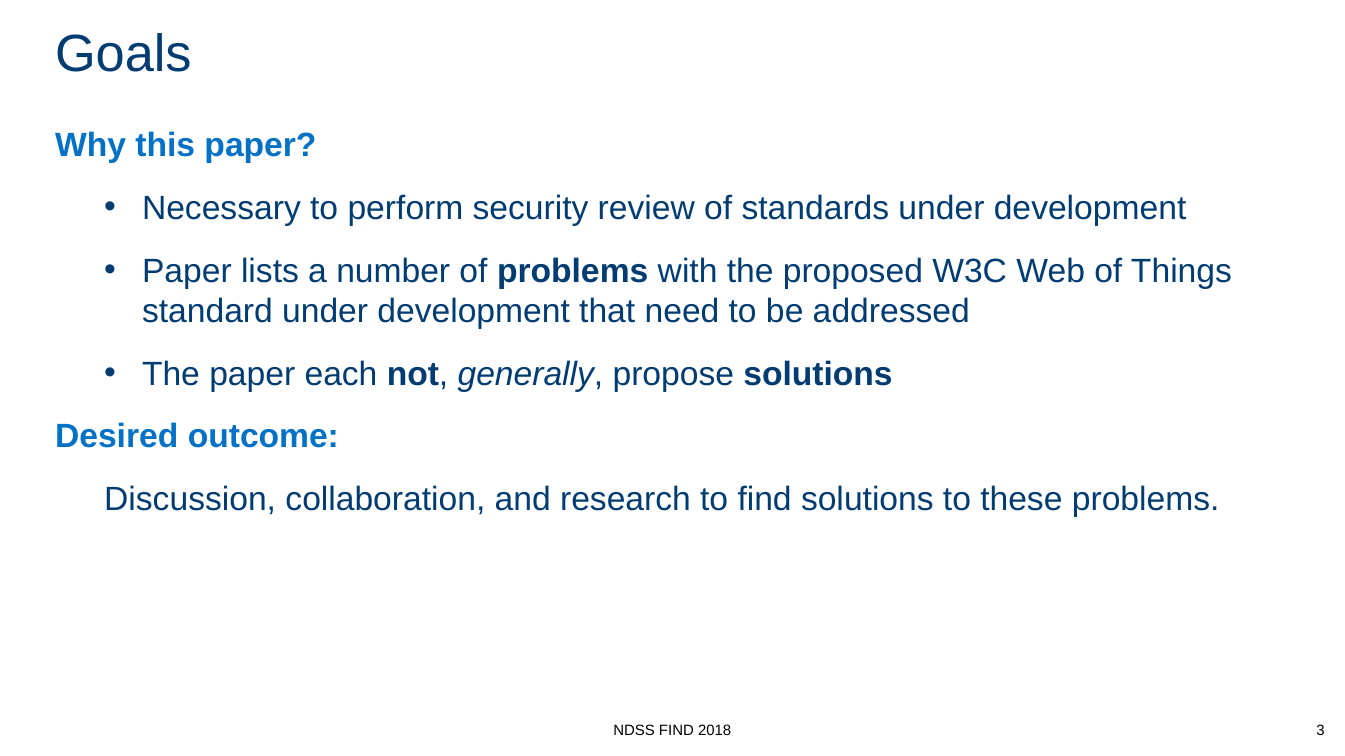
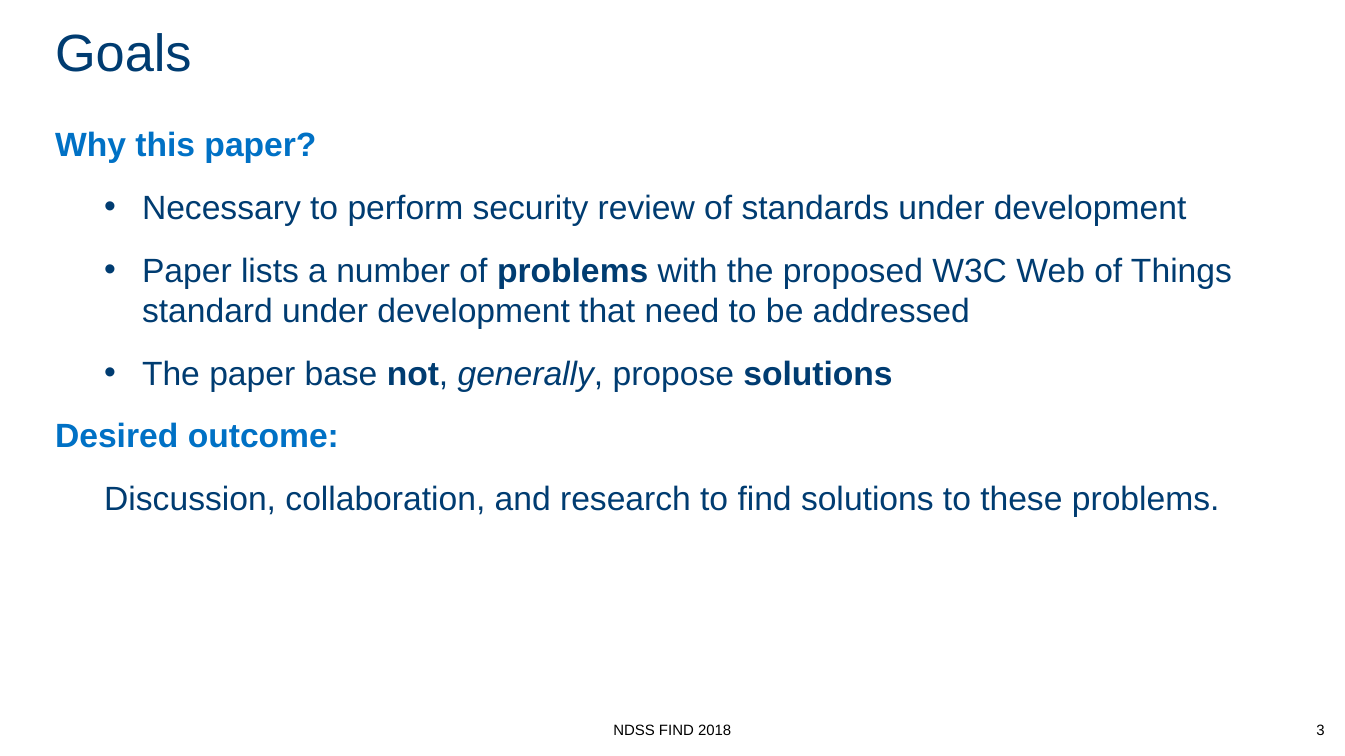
each: each -> base (341, 374)
